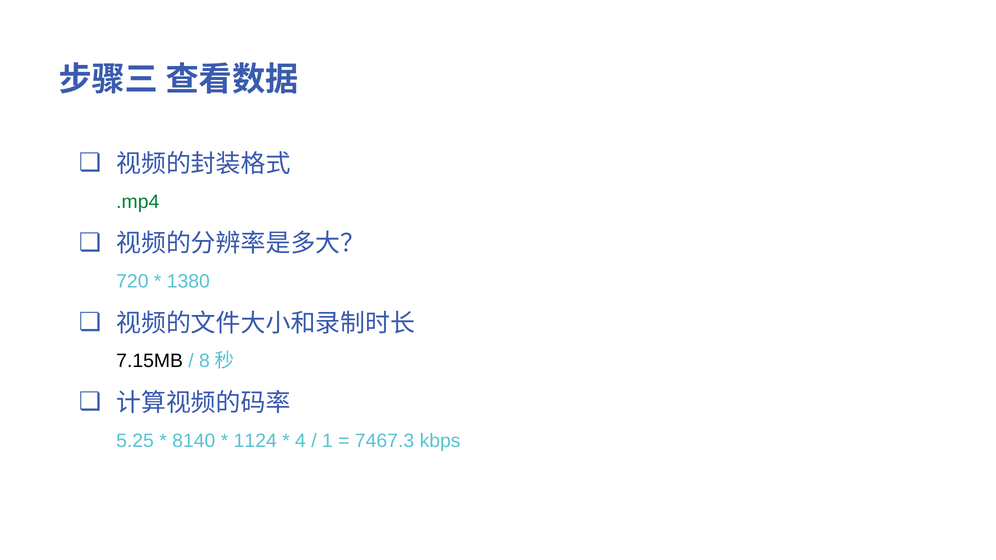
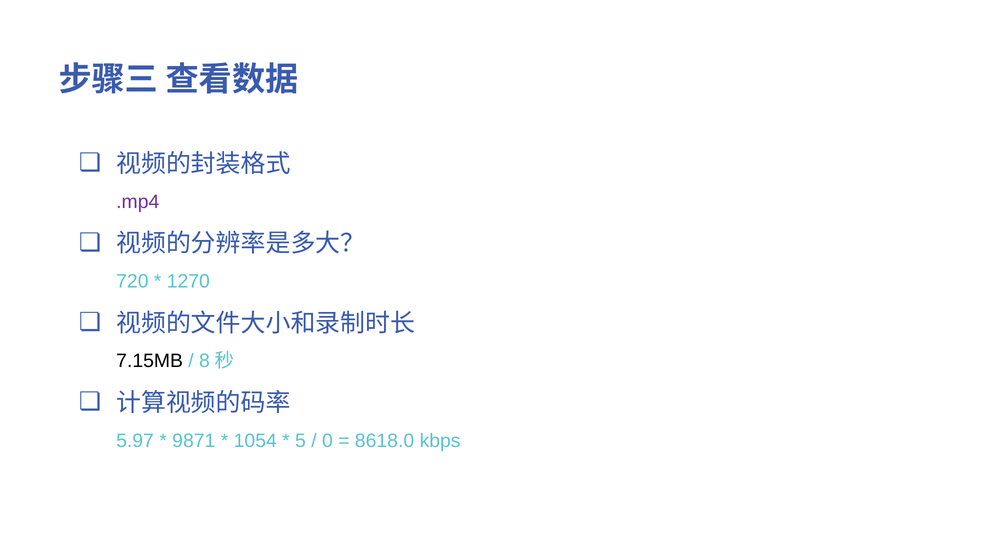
.mp4 colour: green -> purple (138, 202)
1380: 1380 -> 1270 (188, 282)
5.25: 5.25 -> 5.97 (135, 441)
8140: 8140 -> 9871 (194, 441)
1124: 1124 -> 1054 (255, 441)
4: 4 -> 5 (300, 441)
1: 1 -> 0 (327, 441)
7467.3: 7467.3 -> 8618.0 (385, 441)
